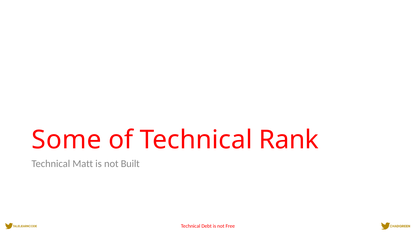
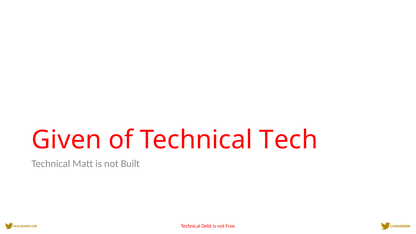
Some: Some -> Given (67, 140)
Rank: Rank -> Tech (289, 140)
